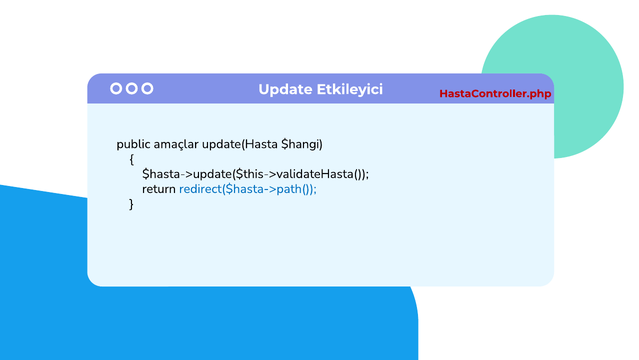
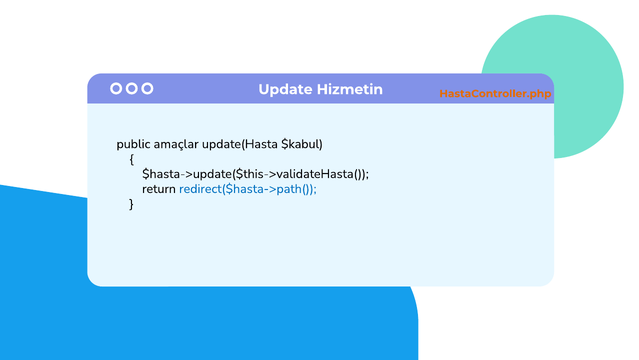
Etkileyici: Etkileyici -> Hizmetin (350, 89)
HastaController.php colour: red -> orange (495, 94)
$hangi: $hangi -> $kabul (302, 144)
